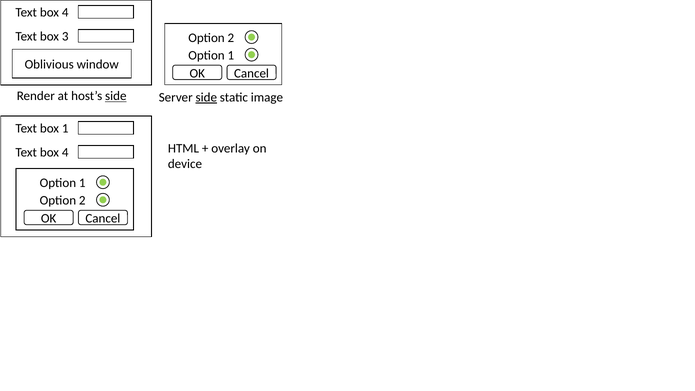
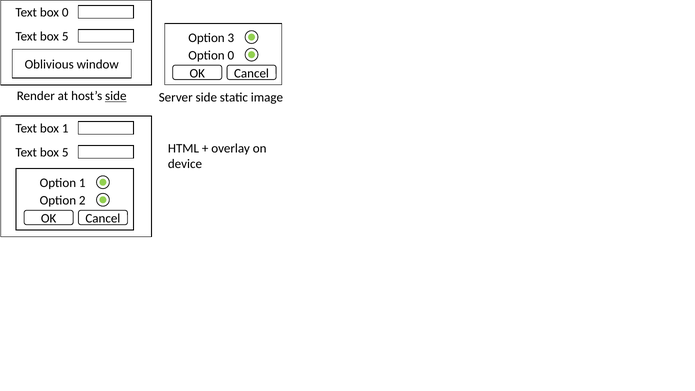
4: 4 -> 0 (65, 13)
3: 3 -> 5 (65, 37)
2: 2 -> 3 (231, 38)
1: 1 -> 0 (231, 55)
side underline: present -> none (206, 97)
4: 4 -> 5 (65, 153)
